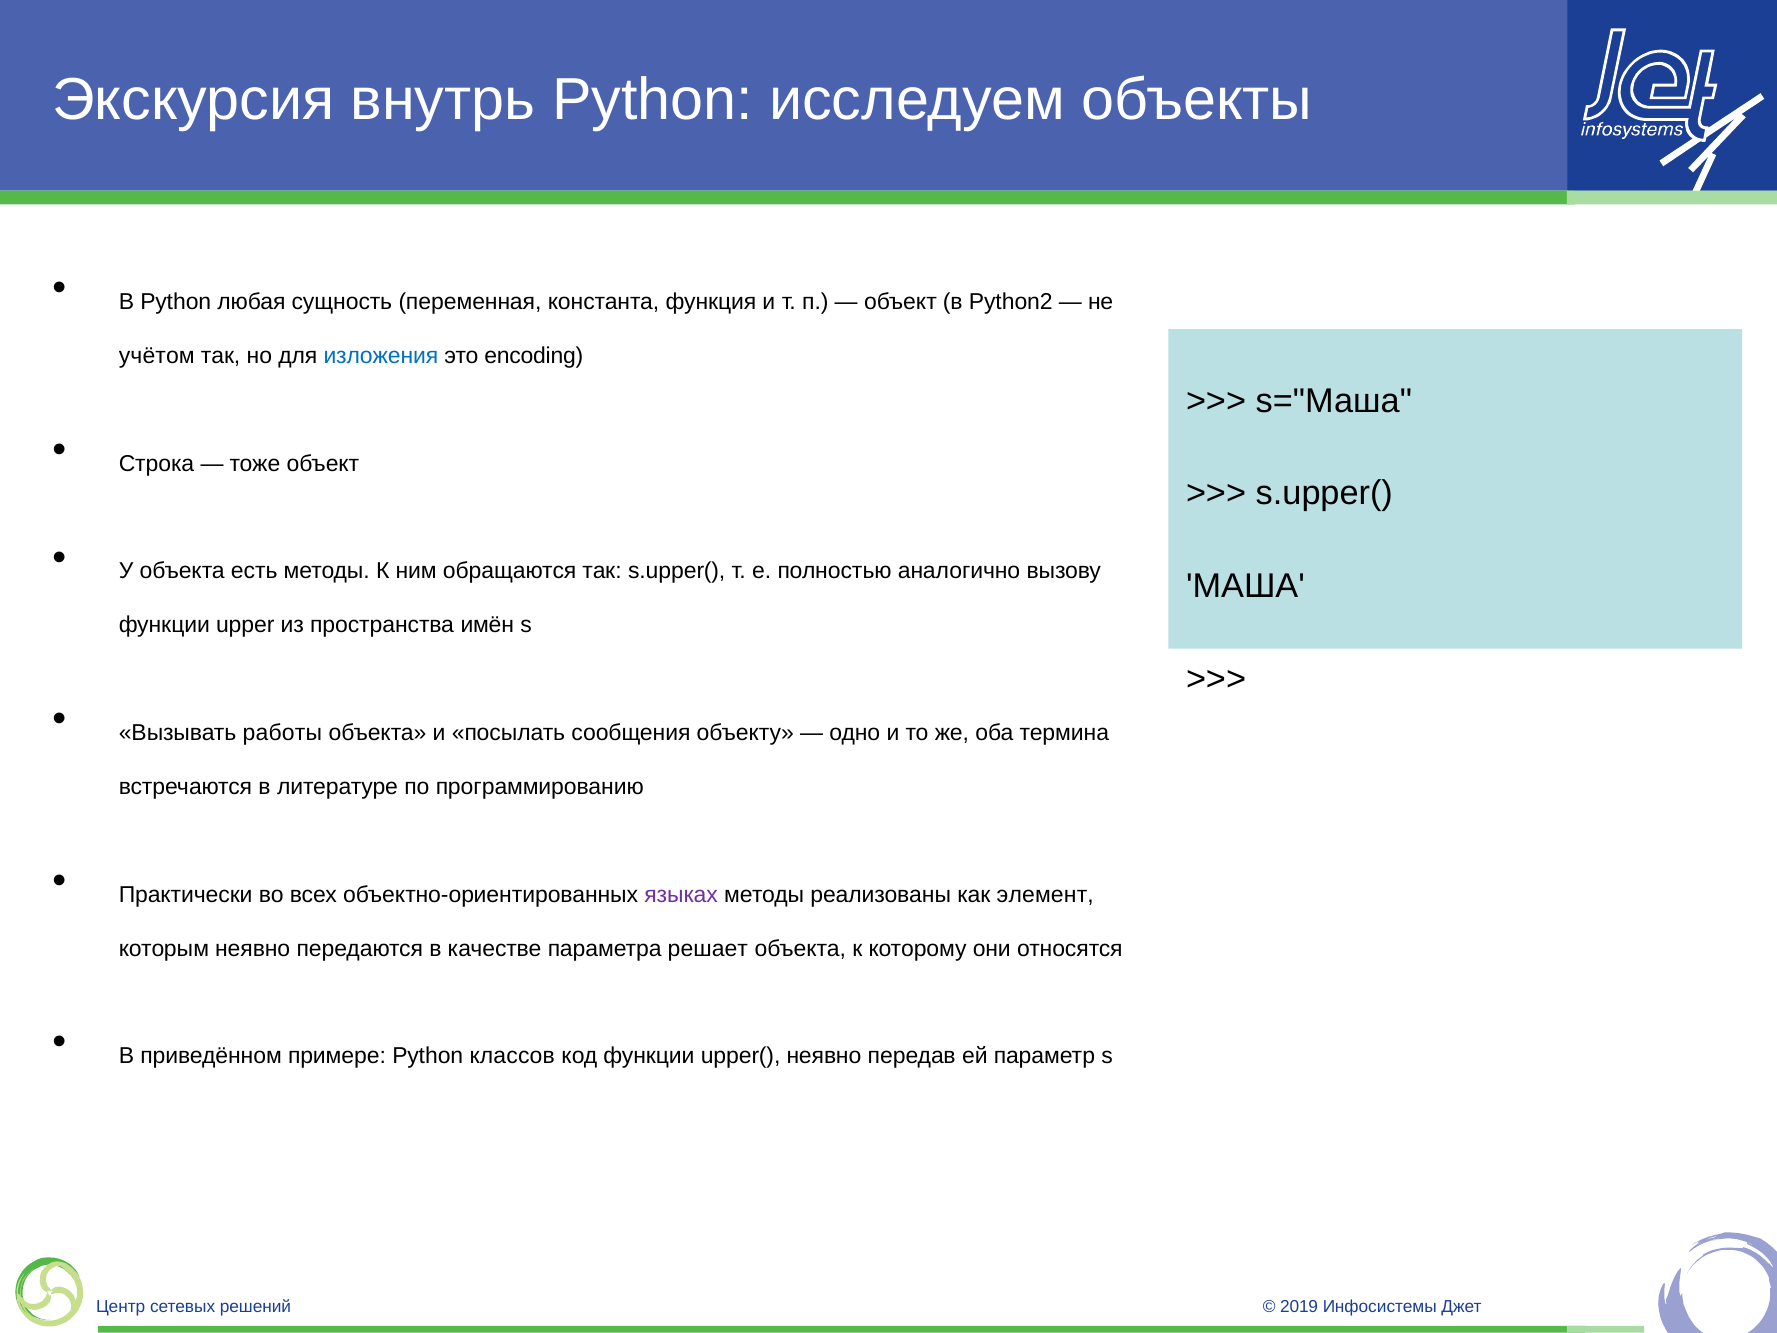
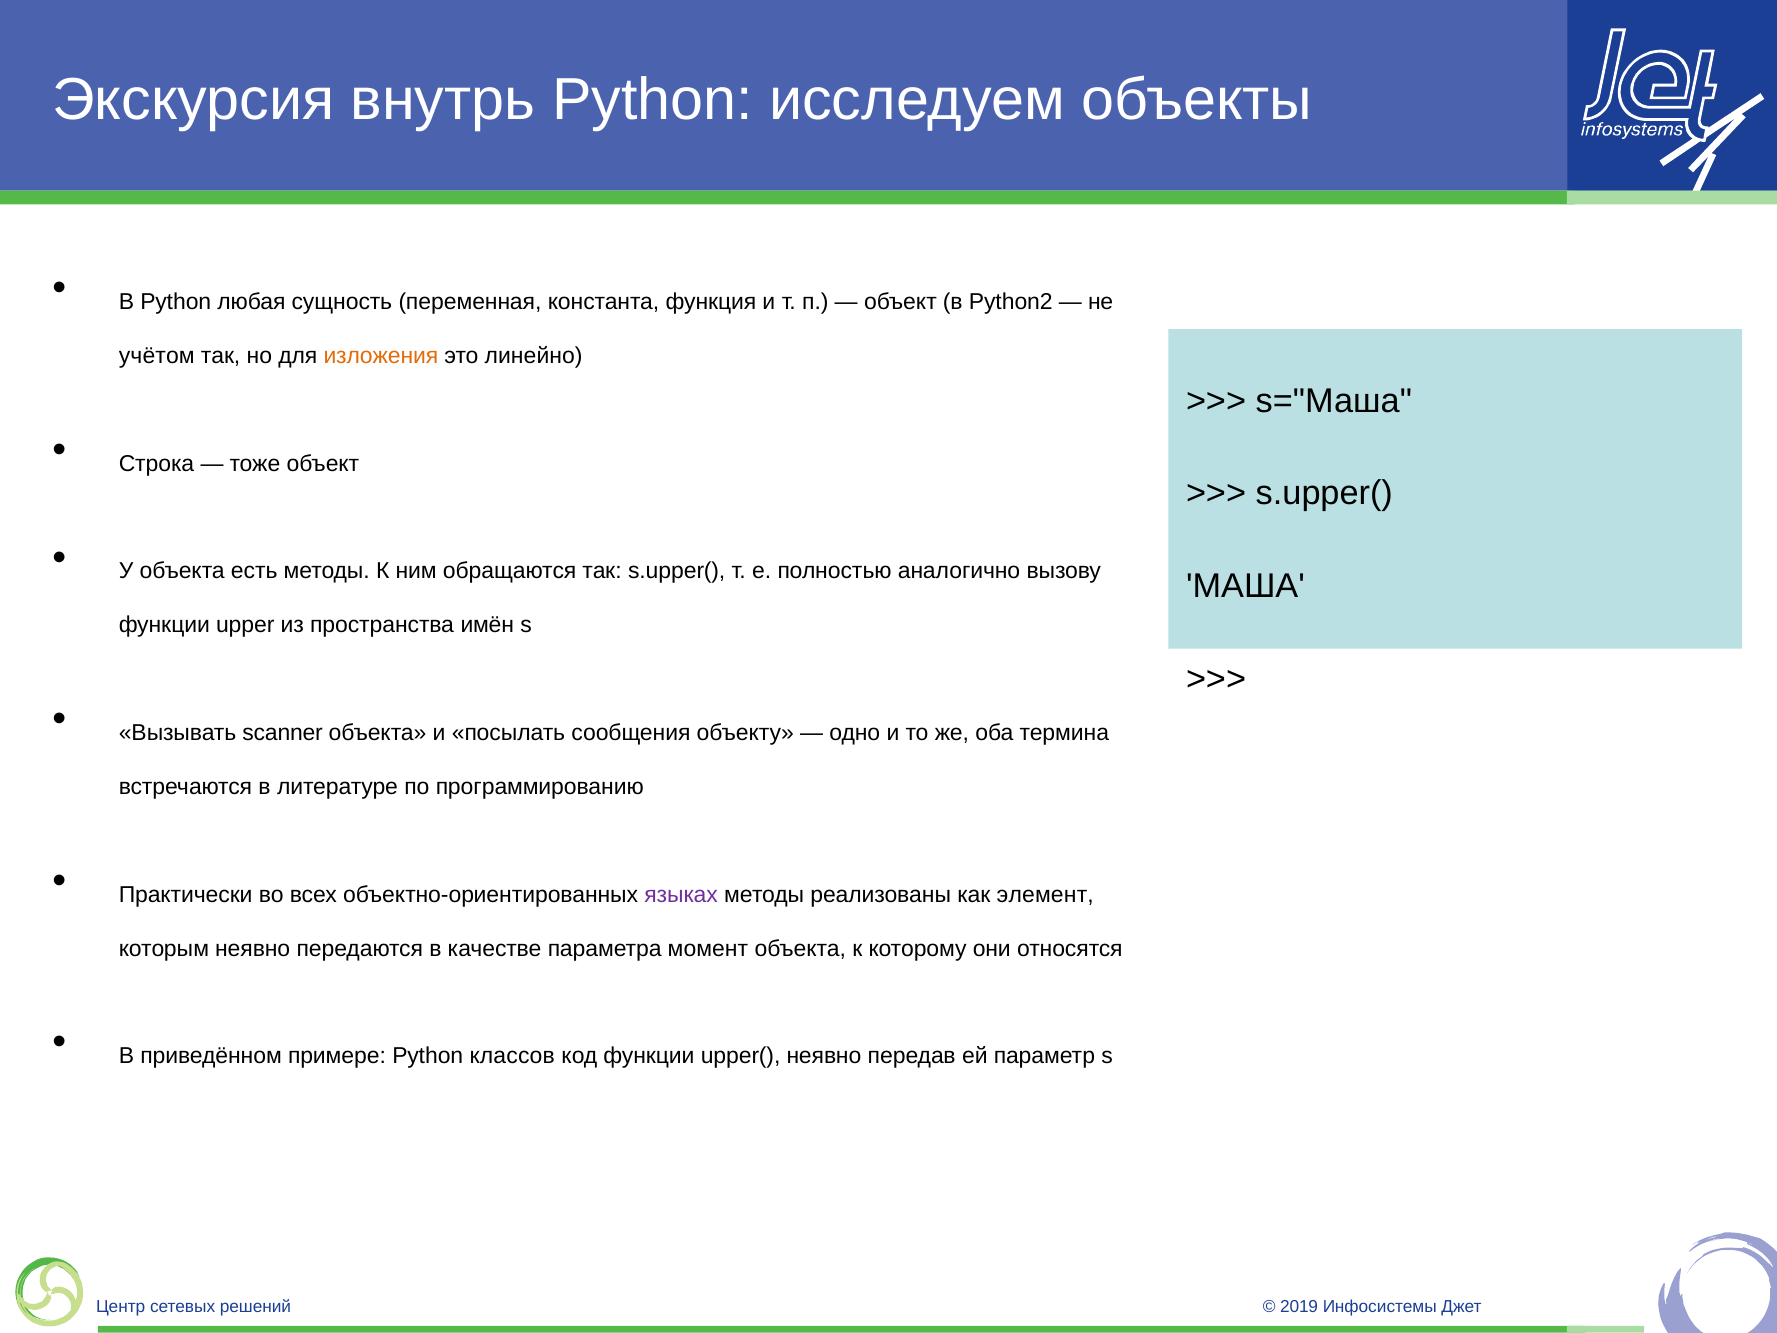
изложения colour: blue -> orange (381, 356)
encoding: encoding -> линейно (534, 356)
работы: работы -> scanner (283, 733)
решает: решает -> момент (708, 948)
